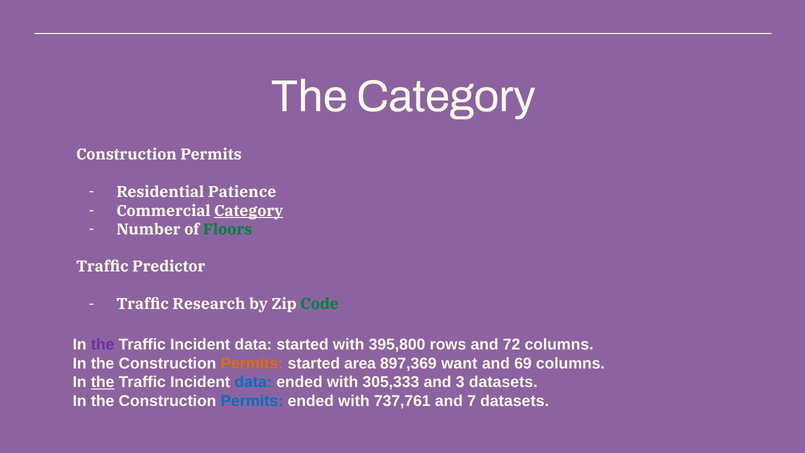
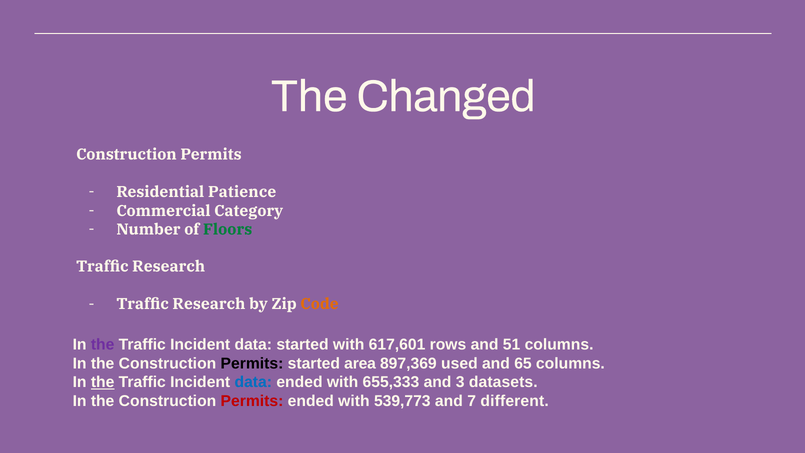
The Category: Category -> Changed (446, 96)
Category underline: present -> none (249, 211)
Predictor: Predictor -> Research (169, 267)
Code colour: green -> orange (319, 304)
395,800: 395,800 -> 617,601 (397, 345)
72: 72 -> 51 (512, 345)
Permits colour: orange -> black (252, 363)
want: want -> used (459, 363)
69: 69 -> 65 (523, 363)
305,333: 305,333 -> 655,333 (391, 382)
Permits colour: blue -> red (252, 401)
737,761: 737,761 -> 539,773 (402, 401)
7 datasets: datasets -> different (515, 401)
